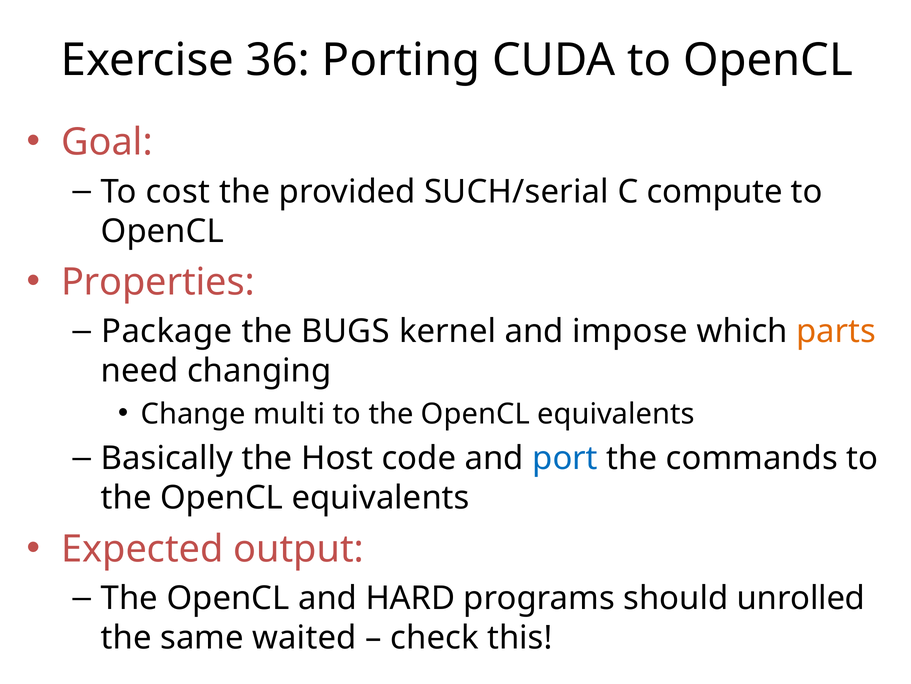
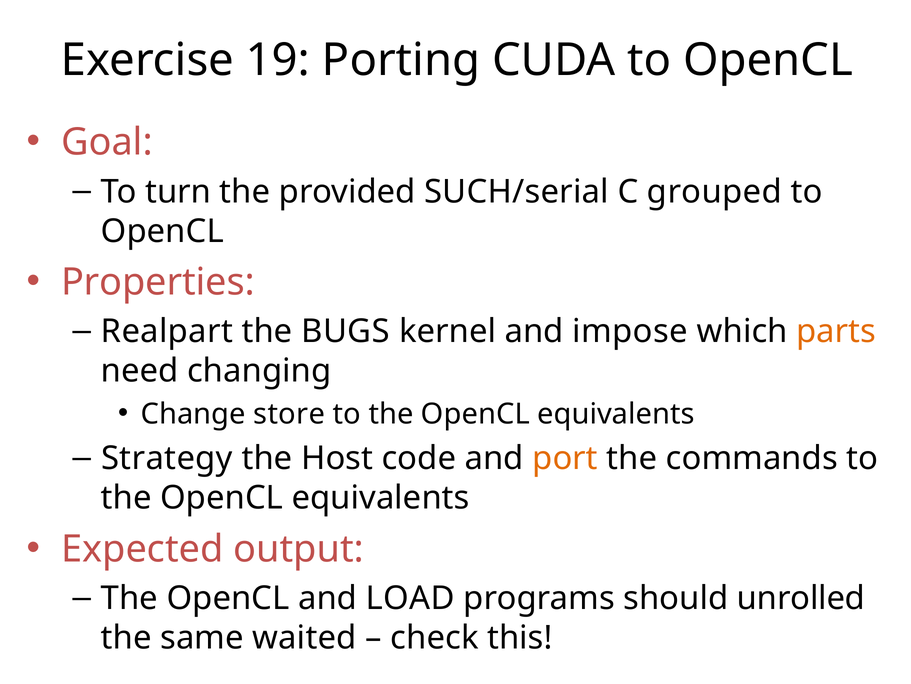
36: 36 -> 19 (278, 60)
cost: cost -> turn (178, 191)
compute: compute -> grouped (714, 191)
Package: Package -> Realpart (167, 331)
multi: multi -> store (289, 414)
Basically: Basically -> Strategy (167, 458)
port colour: blue -> orange (565, 458)
HARD: HARD -> LOAD (410, 598)
